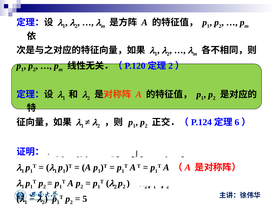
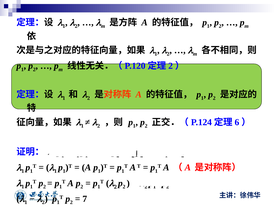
5: 5 -> 7 (85, 199)
